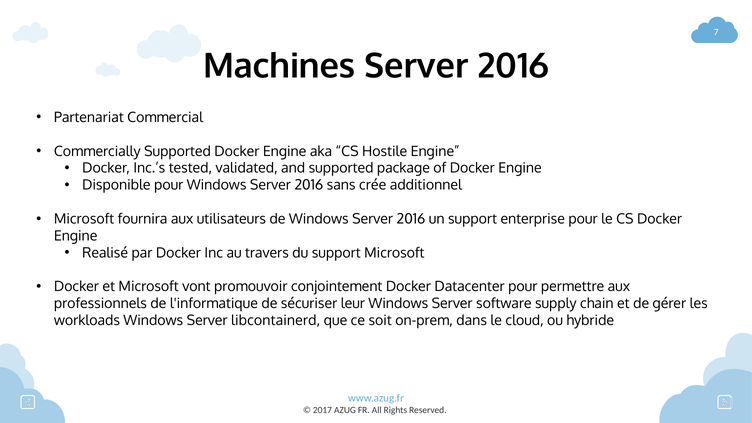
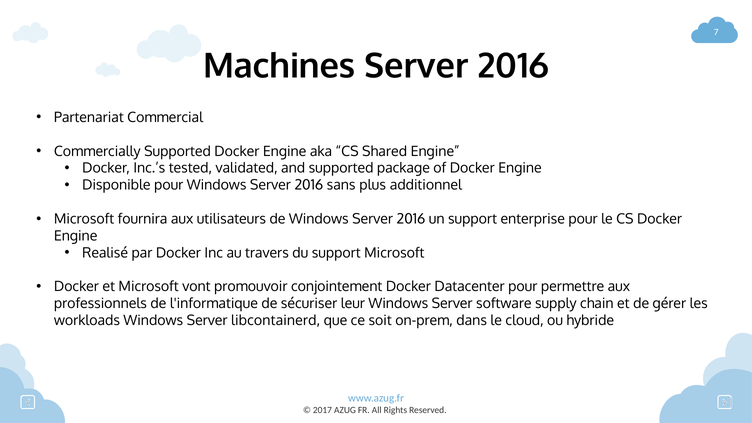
Hostile: Hostile -> Shared (385, 151)
crée: crée -> plus (373, 185)
